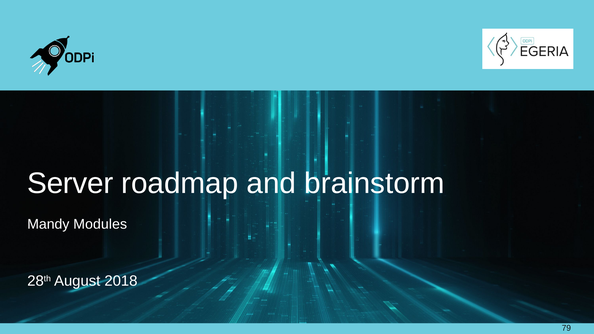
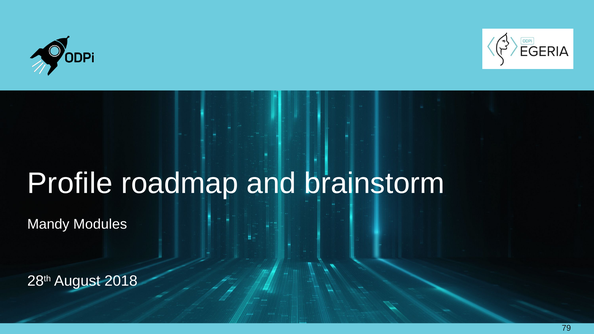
Server: Server -> Profile (70, 184)
